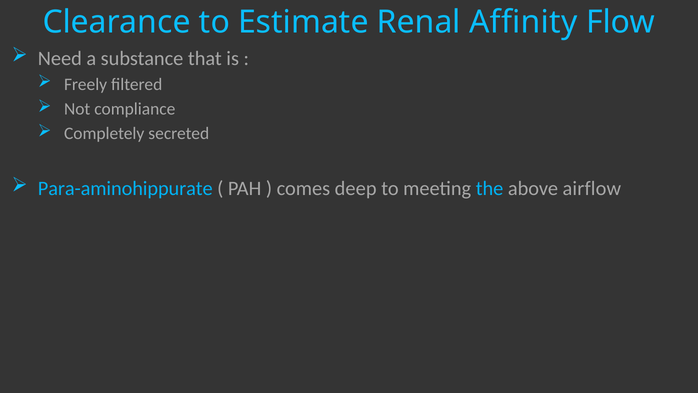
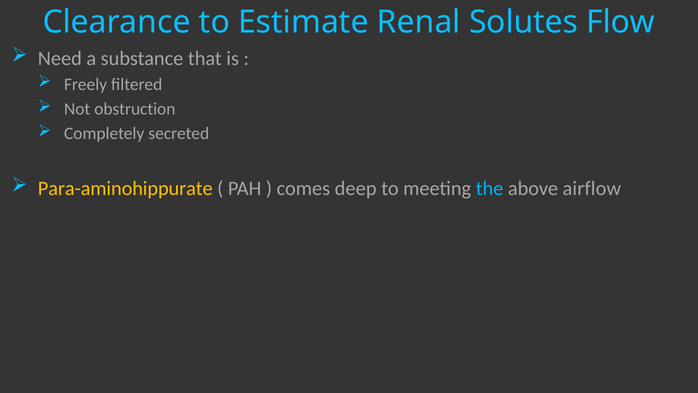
Affinity: Affinity -> Solutes (523, 22)
compliance: compliance -> obstruction (135, 109)
Para-aminohippurate colour: light blue -> yellow (125, 188)
